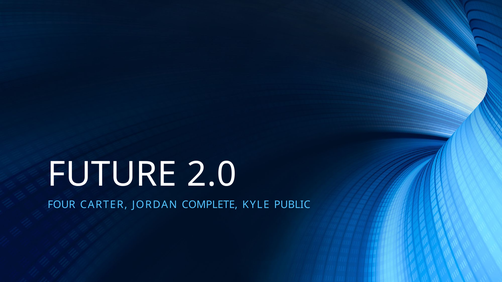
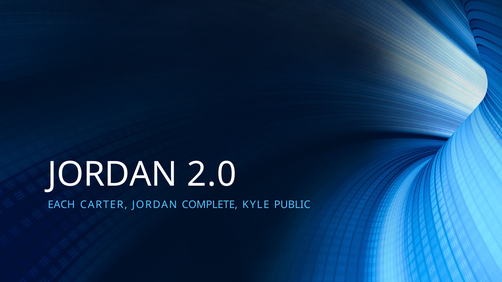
FUTURE: FUTURE -> JORDAN (112, 175)
FOUR: FOUR -> EACH (61, 205)
